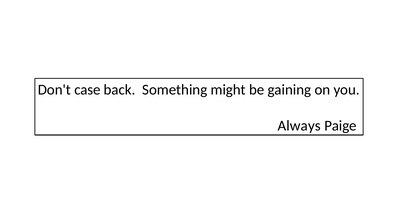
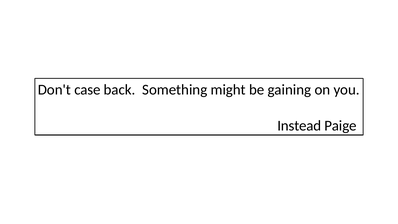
Always: Always -> Instead (299, 126)
